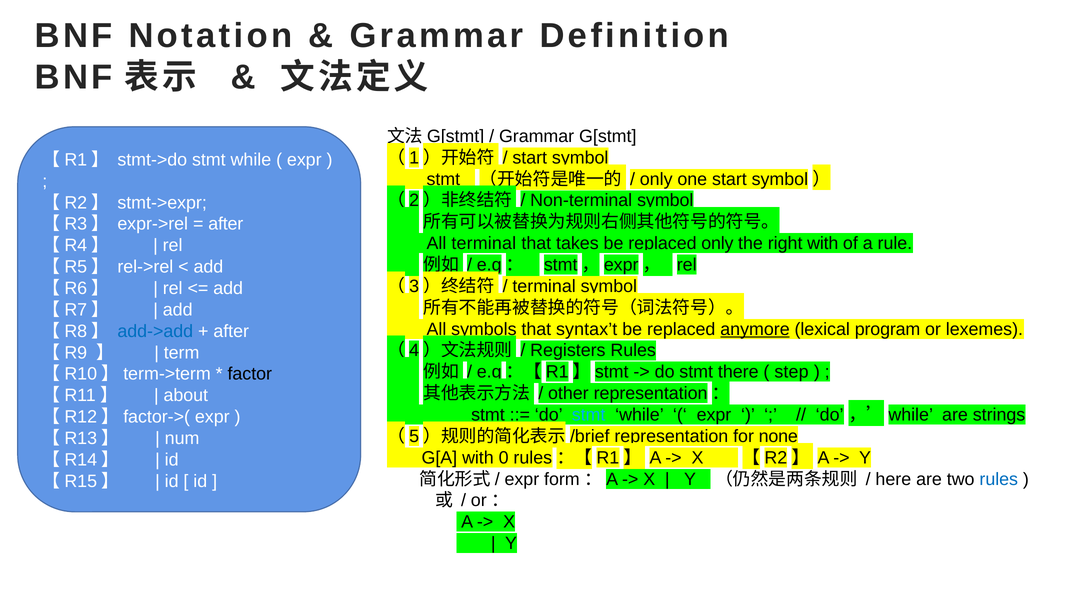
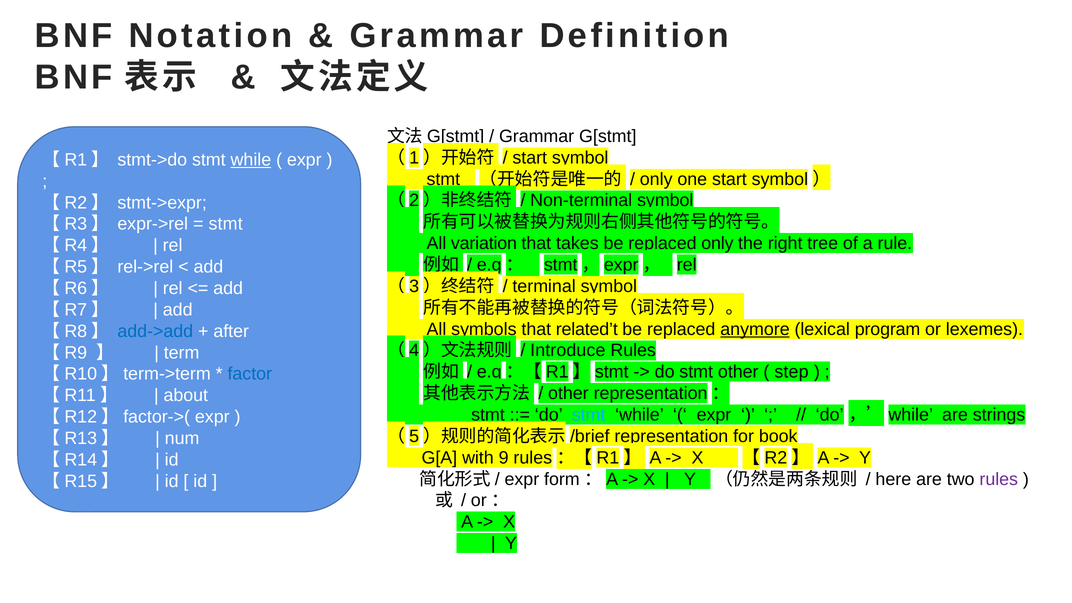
while underline: none -> present (251, 160)
after: after -> stmt (226, 224)
terminal: terminal -> variation (484, 243)
right with: with -> tree (823, 243)
syntax’t: syntax’t -> related’t (587, 329)
Registers: Registers -> Introduce (568, 351)
stmt there: there -> other (738, 372)
factor colour: black -> blue (250, 374)
none: none -> book (778, 436)
0: 0 -> 9 (504, 458)
rules colour: blue -> purple (999, 479)
